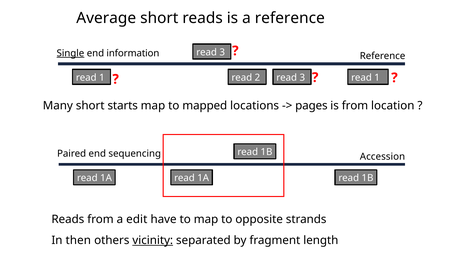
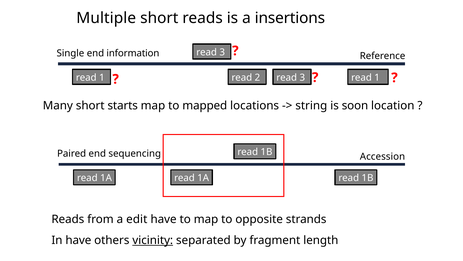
Average: Average -> Multiple (106, 18)
a reference: reference -> insertions (290, 18)
Single underline: present -> none (70, 53)
pages: pages -> string (311, 105)
is from: from -> soon (355, 105)
In then: then -> have (78, 240)
